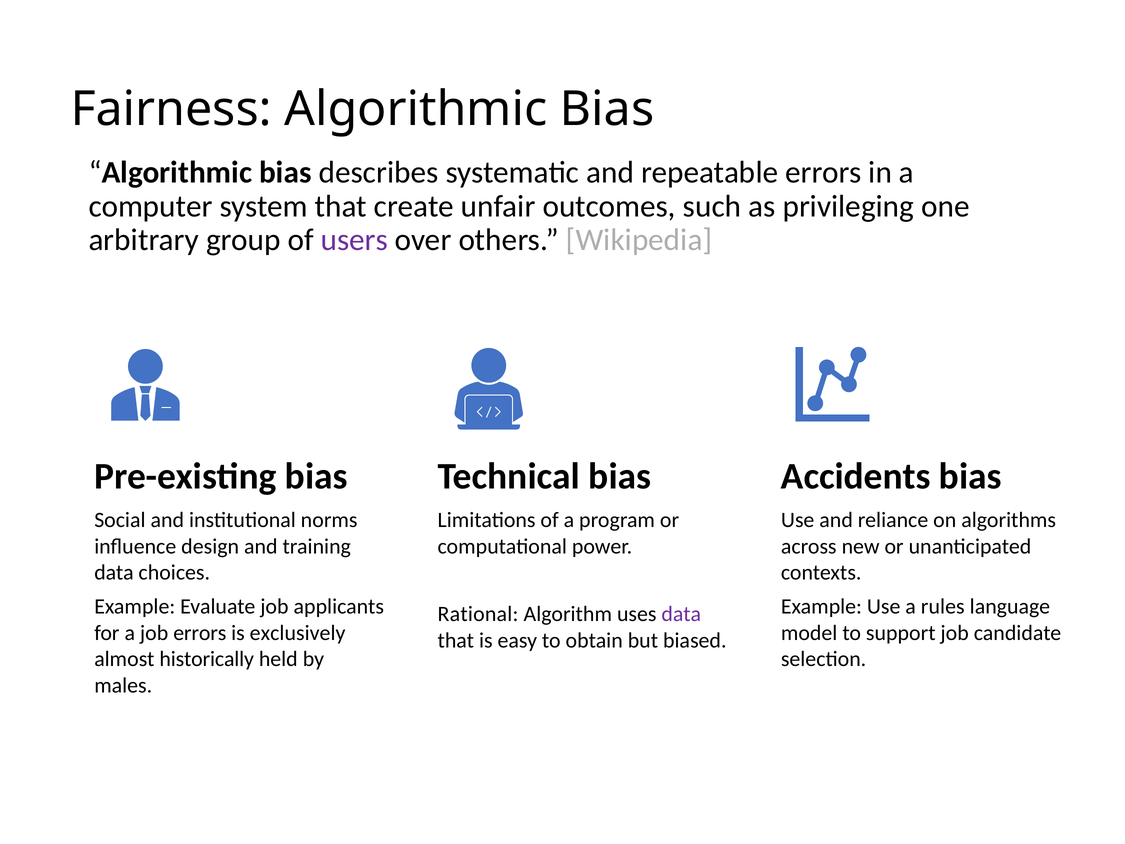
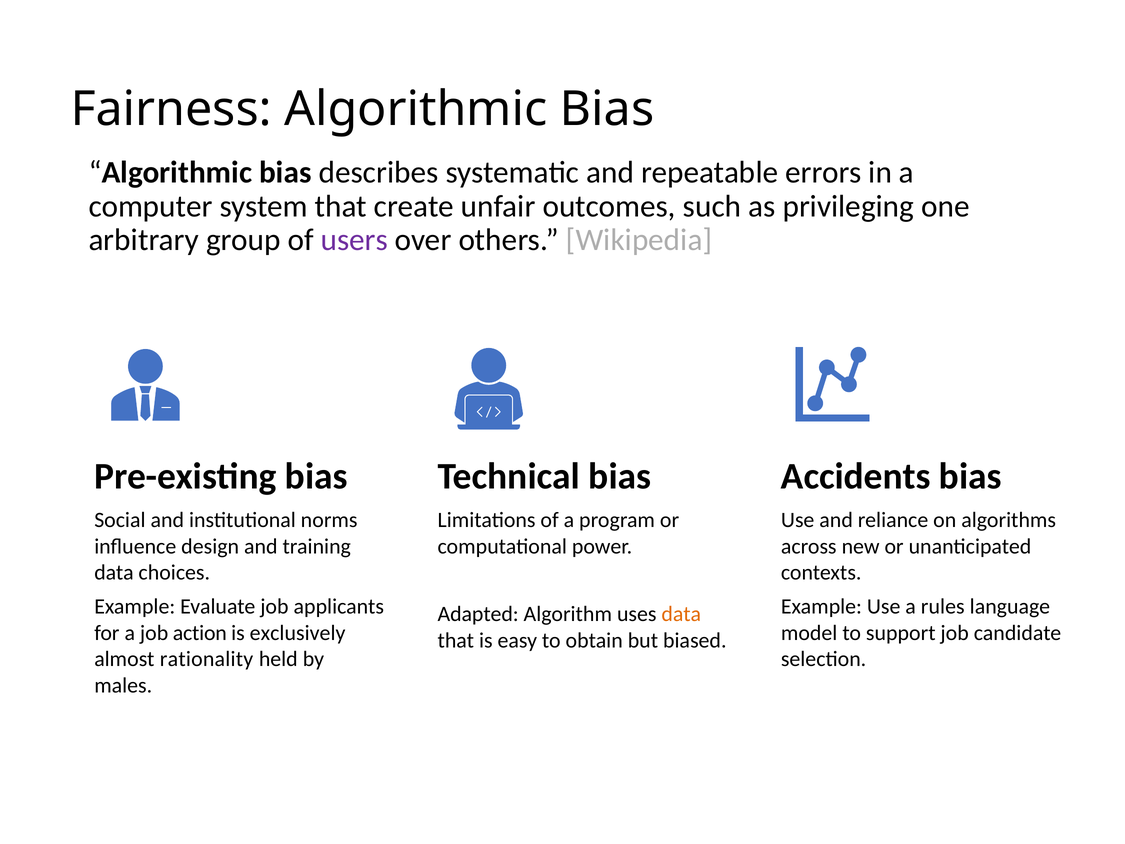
Rational: Rational -> Adapted (478, 614)
data colour: purple -> orange (681, 614)
job errors: errors -> action (200, 633)
historically: historically -> rationality (207, 659)
